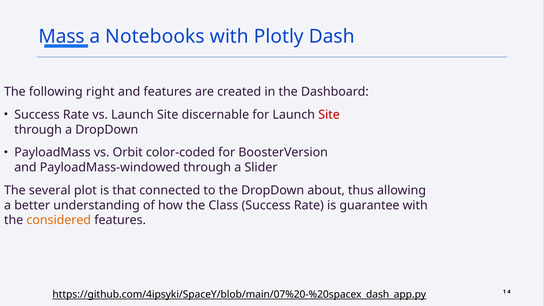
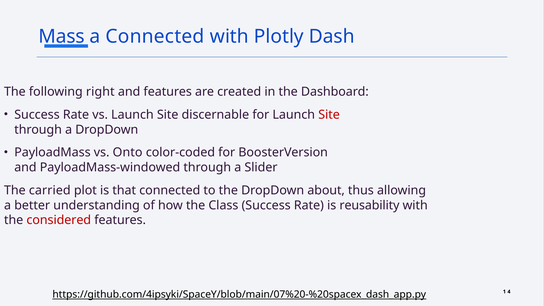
a Notebooks: Notebooks -> Connected (155, 36)
Orbit: Orbit -> Onto (128, 153)
several: several -> carried (50, 190)
guarantee: guarantee -> reusability (369, 205)
considered colour: orange -> red (59, 220)
